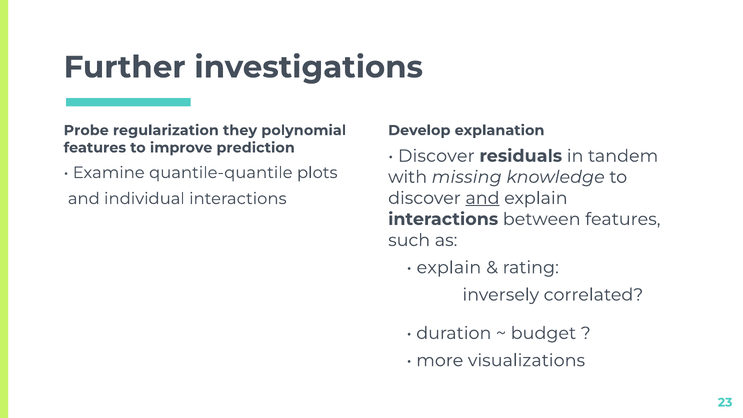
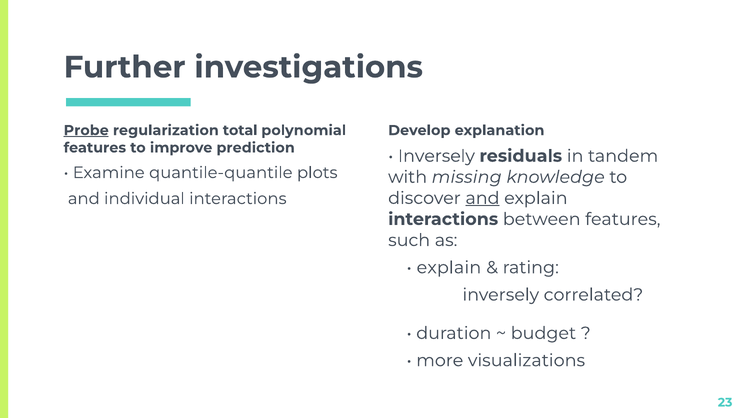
Probe underline: none -> present (86, 130)
they: they -> total (240, 130)
Discover: Discover -> Inversely (436, 156)
